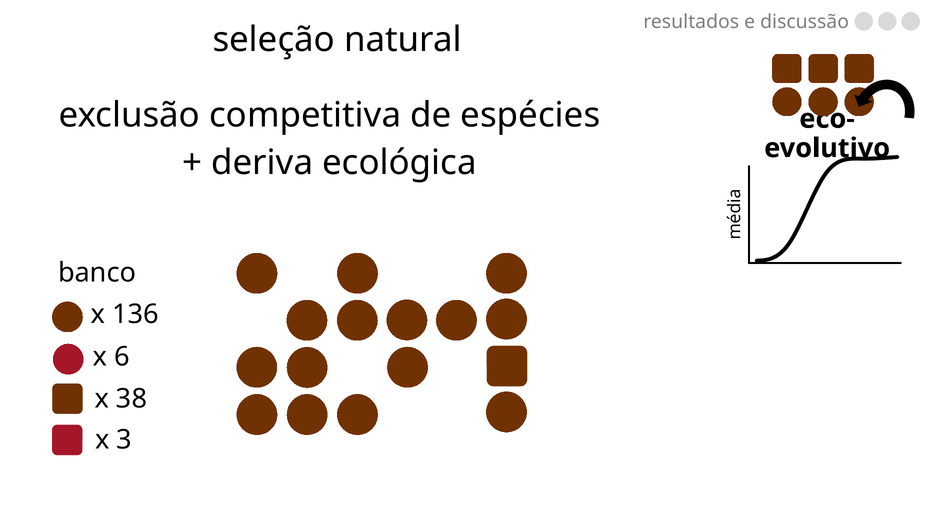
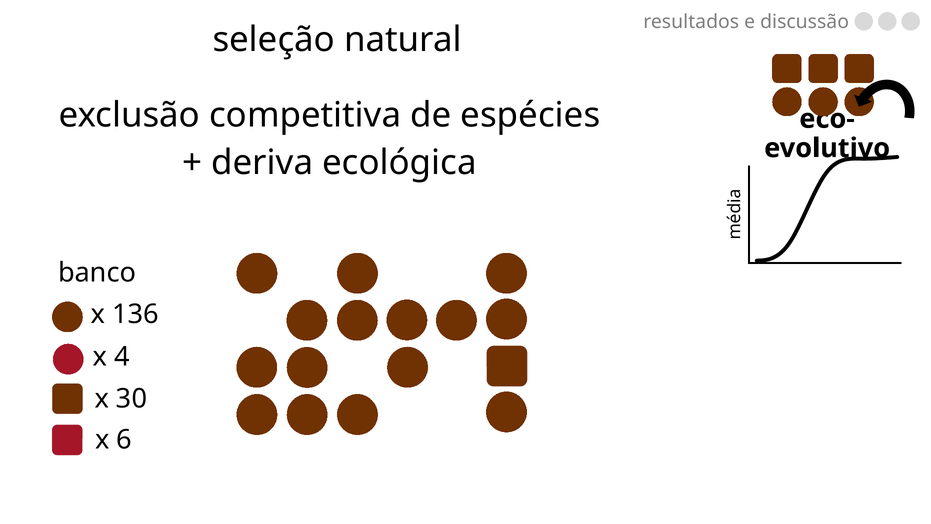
6: 6 -> 4 (122, 356)
38: 38 -> 30 (132, 398)
3: 3 -> 6 (124, 440)
